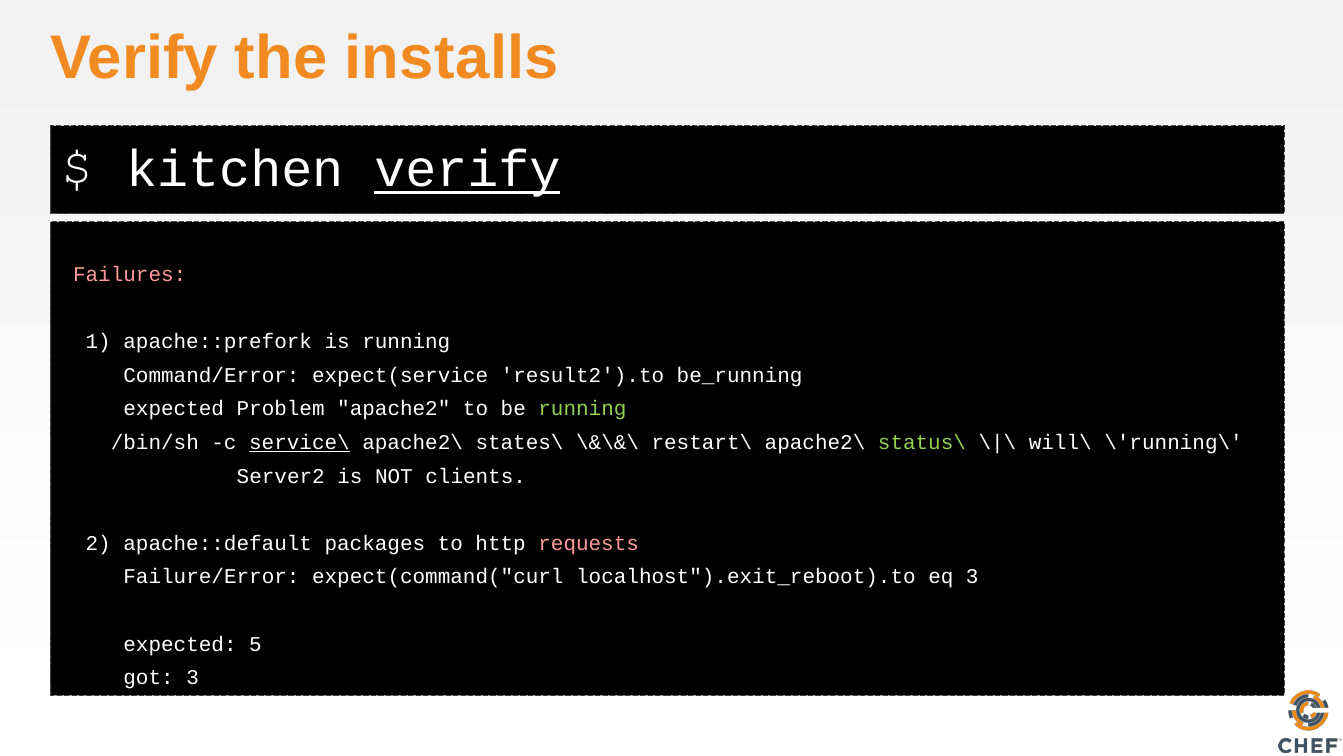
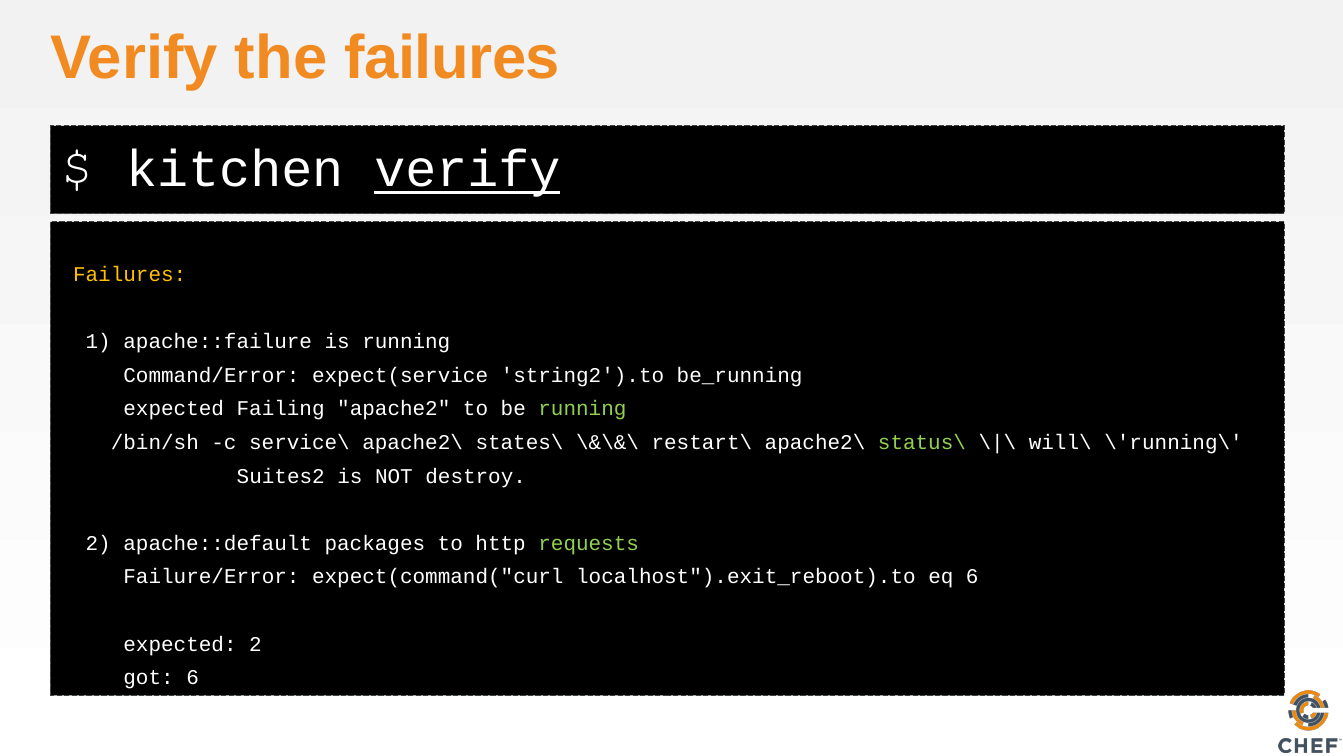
the installs: installs -> failures (452, 58)
Failures colour: pink -> yellow (130, 274)
apache::prefork: apache::prefork -> apache::failure (218, 341)
result2').to: result2').to -> string2').to (582, 375)
Problem: Problem -> Failing (281, 409)
service\ underline: present -> none (299, 442)
Server2: Server2 -> Suites2 (281, 476)
clients: clients -> destroy (476, 476)
requests colour: pink -> light green (589, 543)
eq 3: 3 -> 6 (972, 577)
expected 5: 5 -> 2 (255, 644)
got 3: 3 -> 6 (193, 677)
